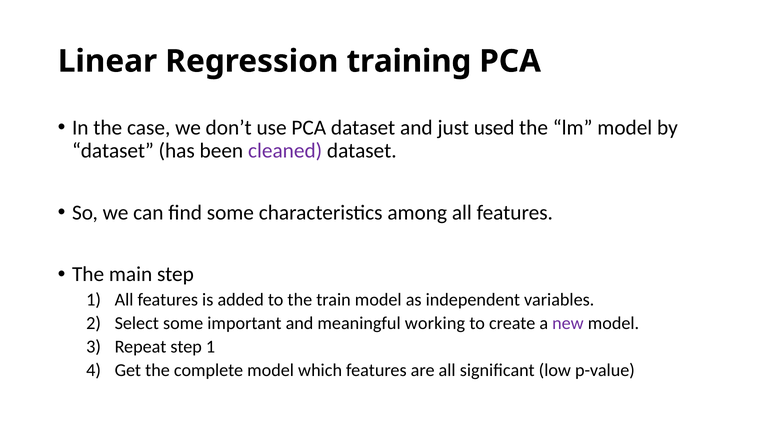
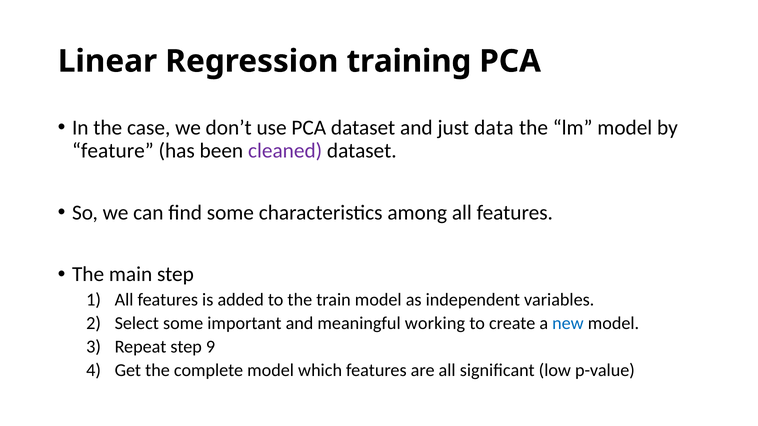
used: used -> data (494, 128)
dataset: dataset -> feature (113, 151)
new colour: purple -> blue (568, 323)
Repeat step 1: 1 -> 9 (211, 347)
